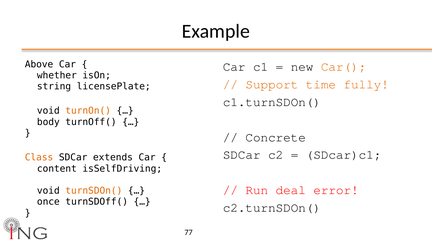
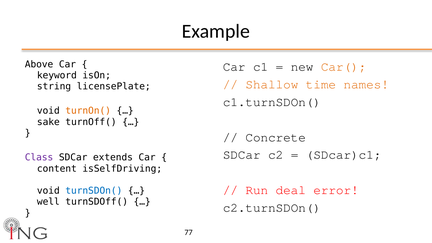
whether: whether -> keyword (57, 75)
Support: Support -> Shallow (272, 84)
fully: fully -> names (366, 84)
body: body -> sake (48, 122)
Class colour: orange -> purple (39, 157)
turnSDOn( colour: orange -> blue (94, 191)
once: once -> well (48, 202)
